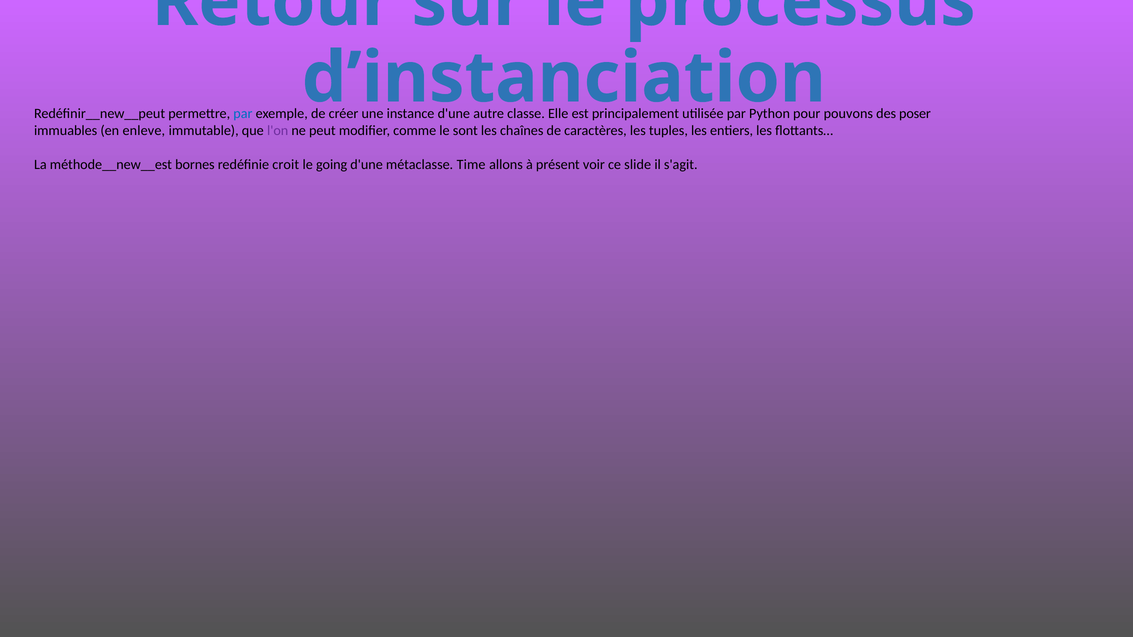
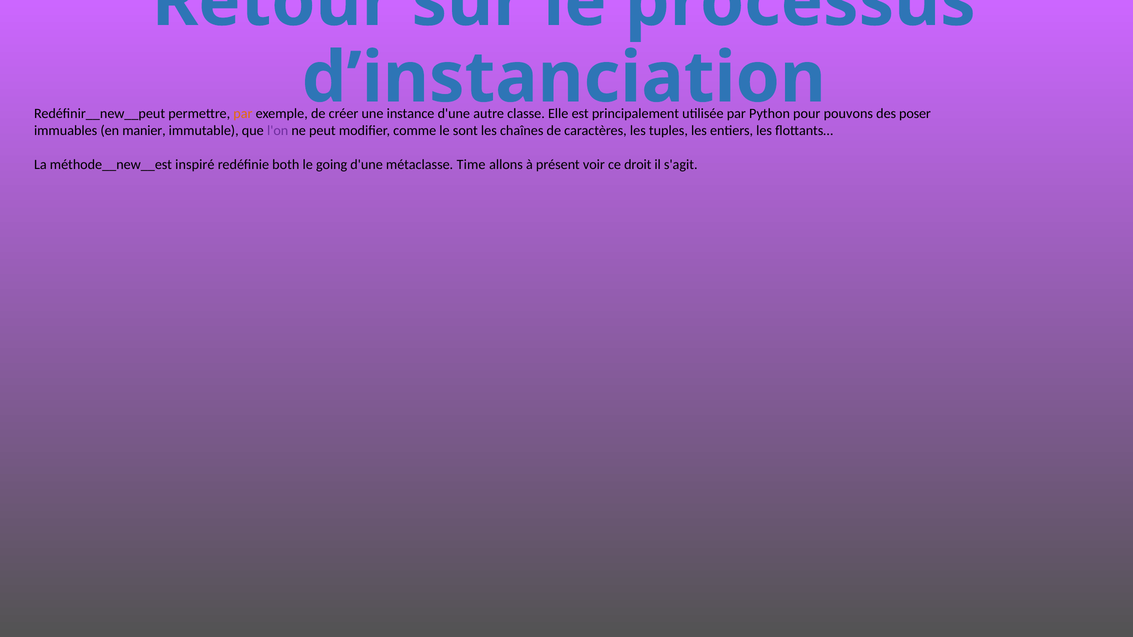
par colour: blue -> orange (243, 114)
enleve: enleve -> manier (144, 131)
bornes: bornes -> inspiré (195, 165)
croit: croit -> both (286, 165)
slide: slide -> droit (638, 165)
